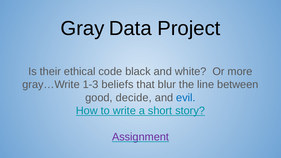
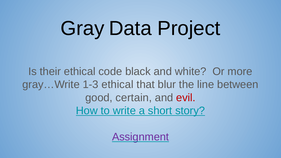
1-3 beliefs: beliefs -> ethical (117, 85)
decide: decide -> certain (134, 98)
evil colour: blue -> red (186, 98)
